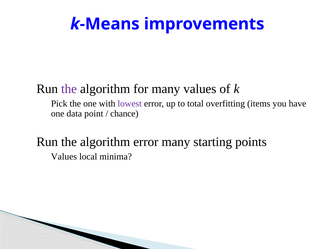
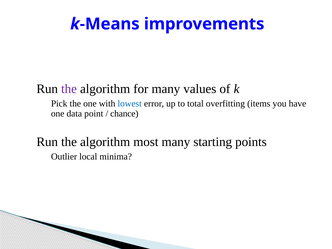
lowest colour: purple -> blue (130, 103)
algorithm error: error -> most (146, 142)
Values: Values -> Outlier (64, 157)
